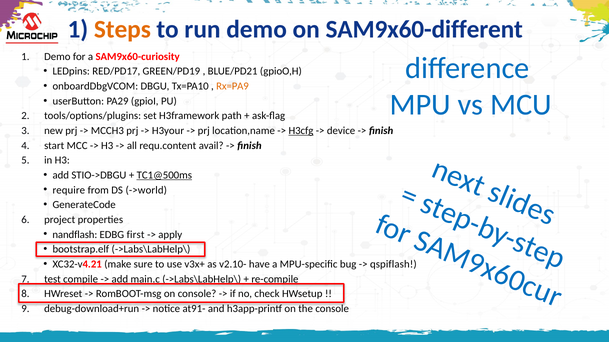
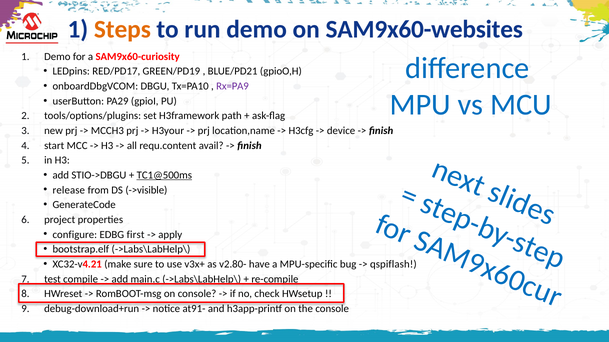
SAM9x60-different: SAM9x60-different -> SAM9x60-websites (424, 30)
Rx=PA9 colour: orange -> purple (233, 86)
H3cfg underline: present -> none (301, 131)
require: require -> release (69, 190)
->world: ->world -> ->visible (146, 190)
nandflash: nandflash -> configure (75, 235)
v2.10-: v2.10- -> v2.80- (233, 265)
